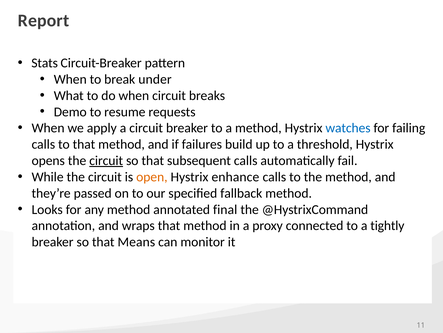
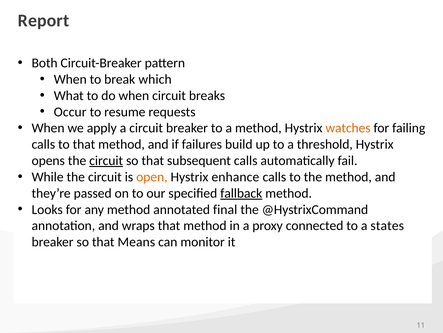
Stats: Stats -> Both (45, 63)
under: under -> which (155, 79)
Demo: Demo -> Occur (70, 112)
watches colour: blue -> orange (348, 128)
fallback underline: none -> present (241, 193)
tightly: tightly -> states (387, 225)
